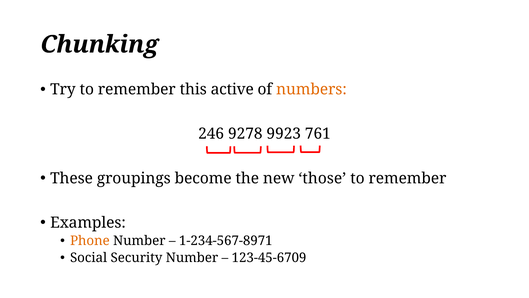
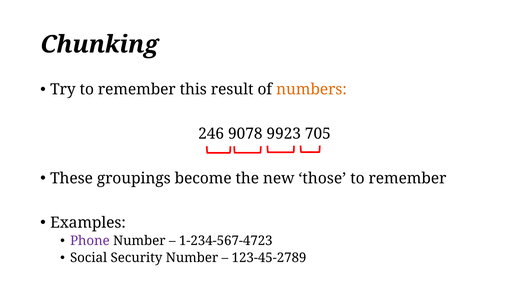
active: active -> result (232, 89)
9278: 9278 -> 9078 (245, 134)
761: 761 -> 705 (318, 134)
Phone colour: orange -> purple (90, 240)
1-234-567-8971: 1-234-567-8971 -> 1-234-567-4723 (226, 240)
123-45-6709: 123-45-6709 -> 123-45-2789 (269, 258)
